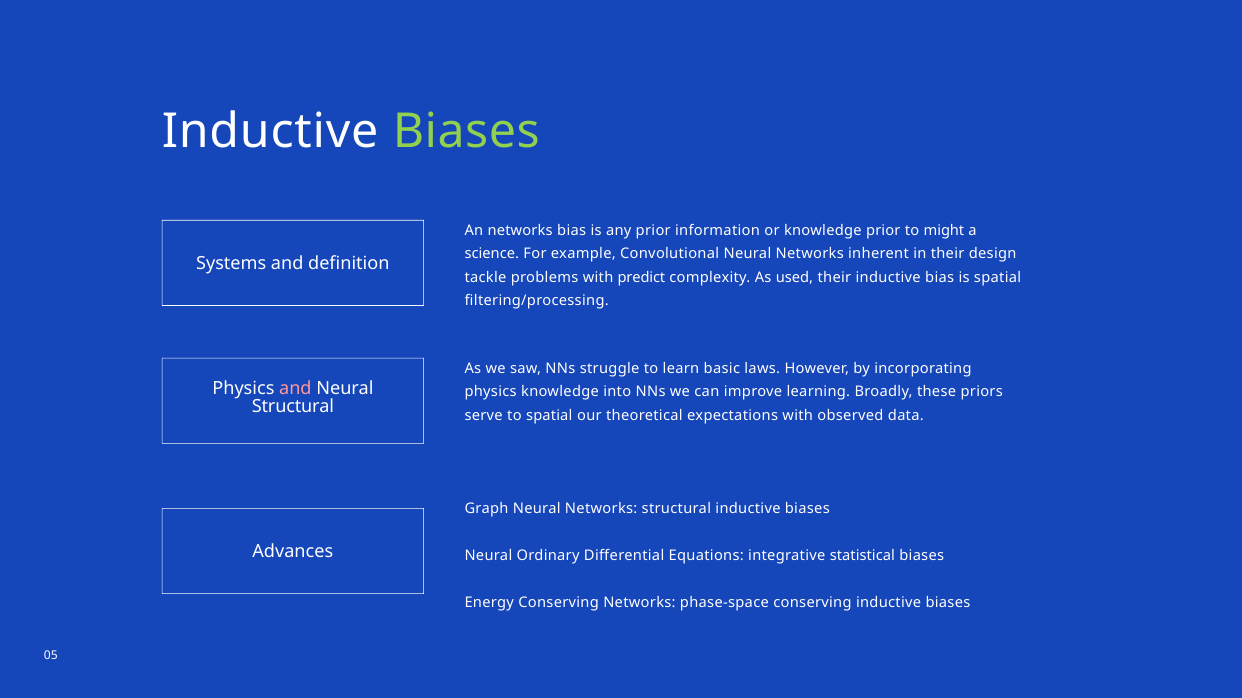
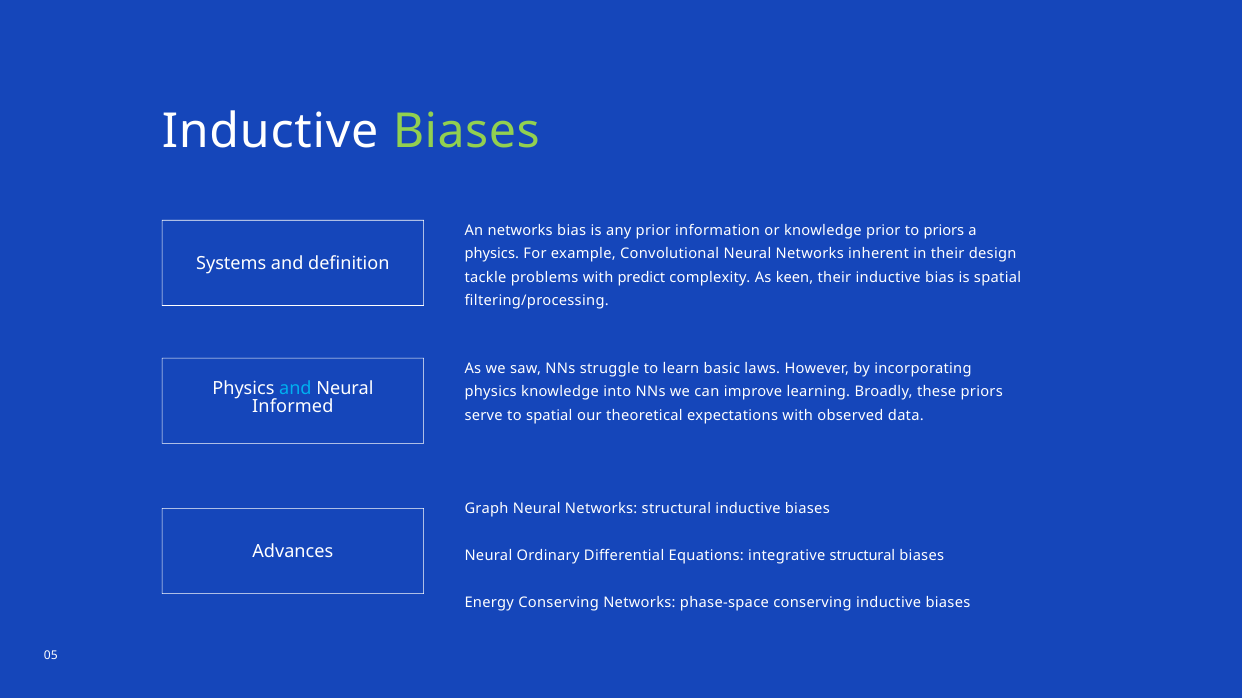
to might: might -> priors (944, 231)
science: science -> physics (492, 254)
used: used -> keen (795, 278)
and colour: pink -> light blue (295, 389)
Structural: Structural -> Informed (293, 407)
integrative statistical: statistical -> structural (862, 556)
